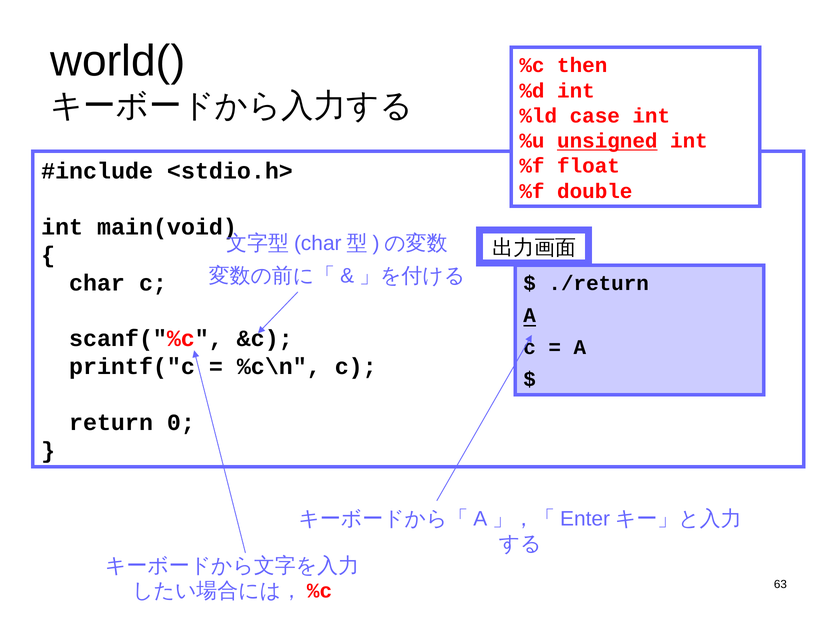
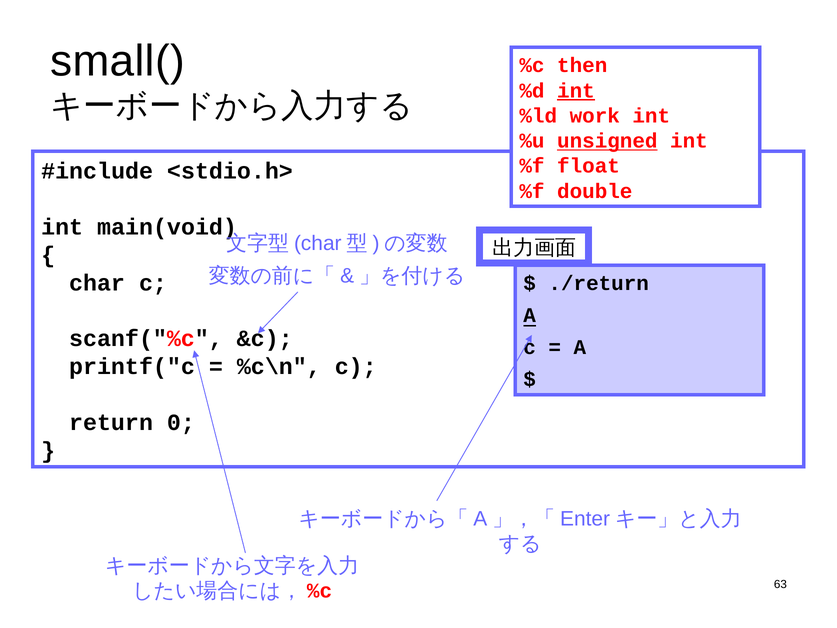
world(: world( -> small( (118, 61)
int underline: none -> present (576, 91)
case: case -> work (595, 116)
